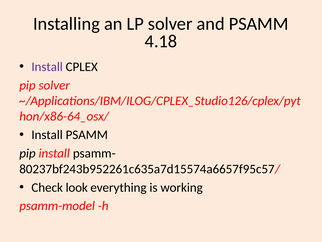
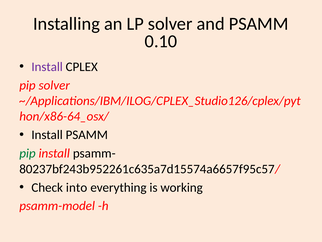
4.18: 4.18 -> 0.10 (161, 41)
pip colour: black -> green (27, 153)
look: look -> into (77, 187)
